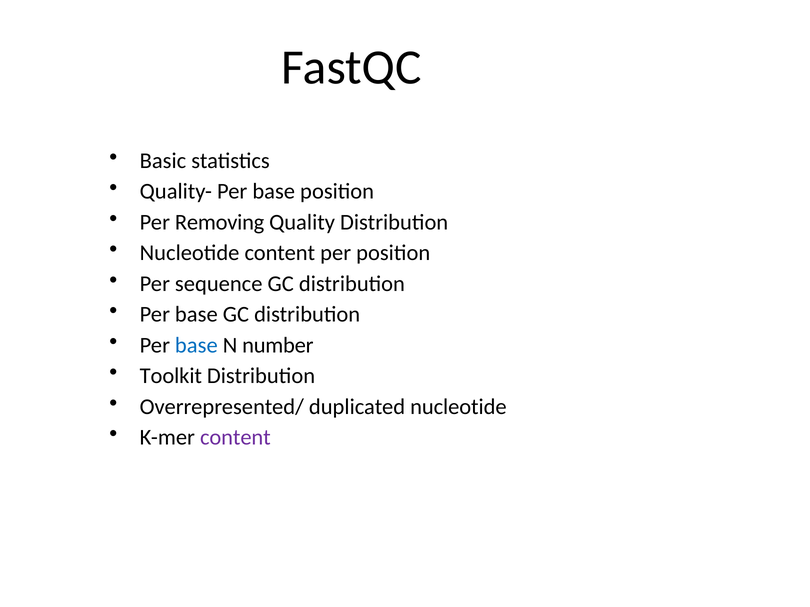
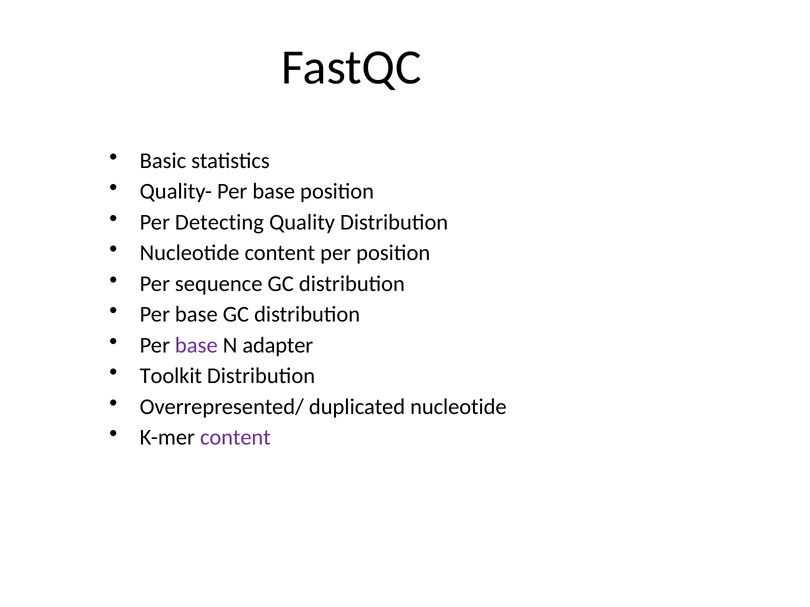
Removing: Removing -> Detecting (219, 222)
base colour: blue -> purple (196, 346)
number: number -> adapter (278, 346)
